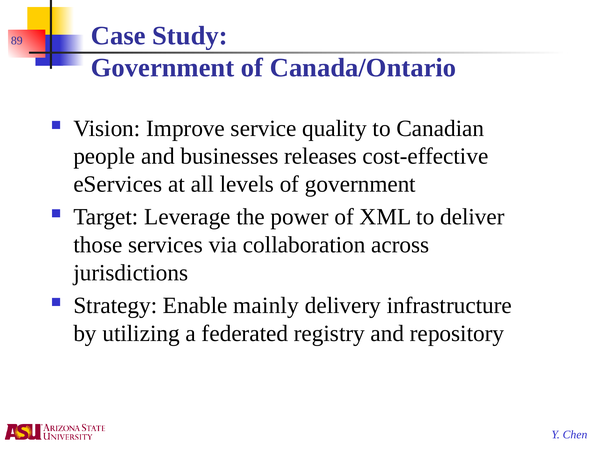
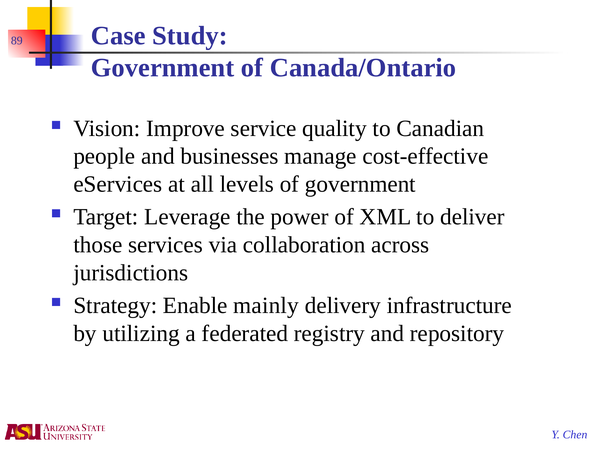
releases: releases -> manage (320, 156)
